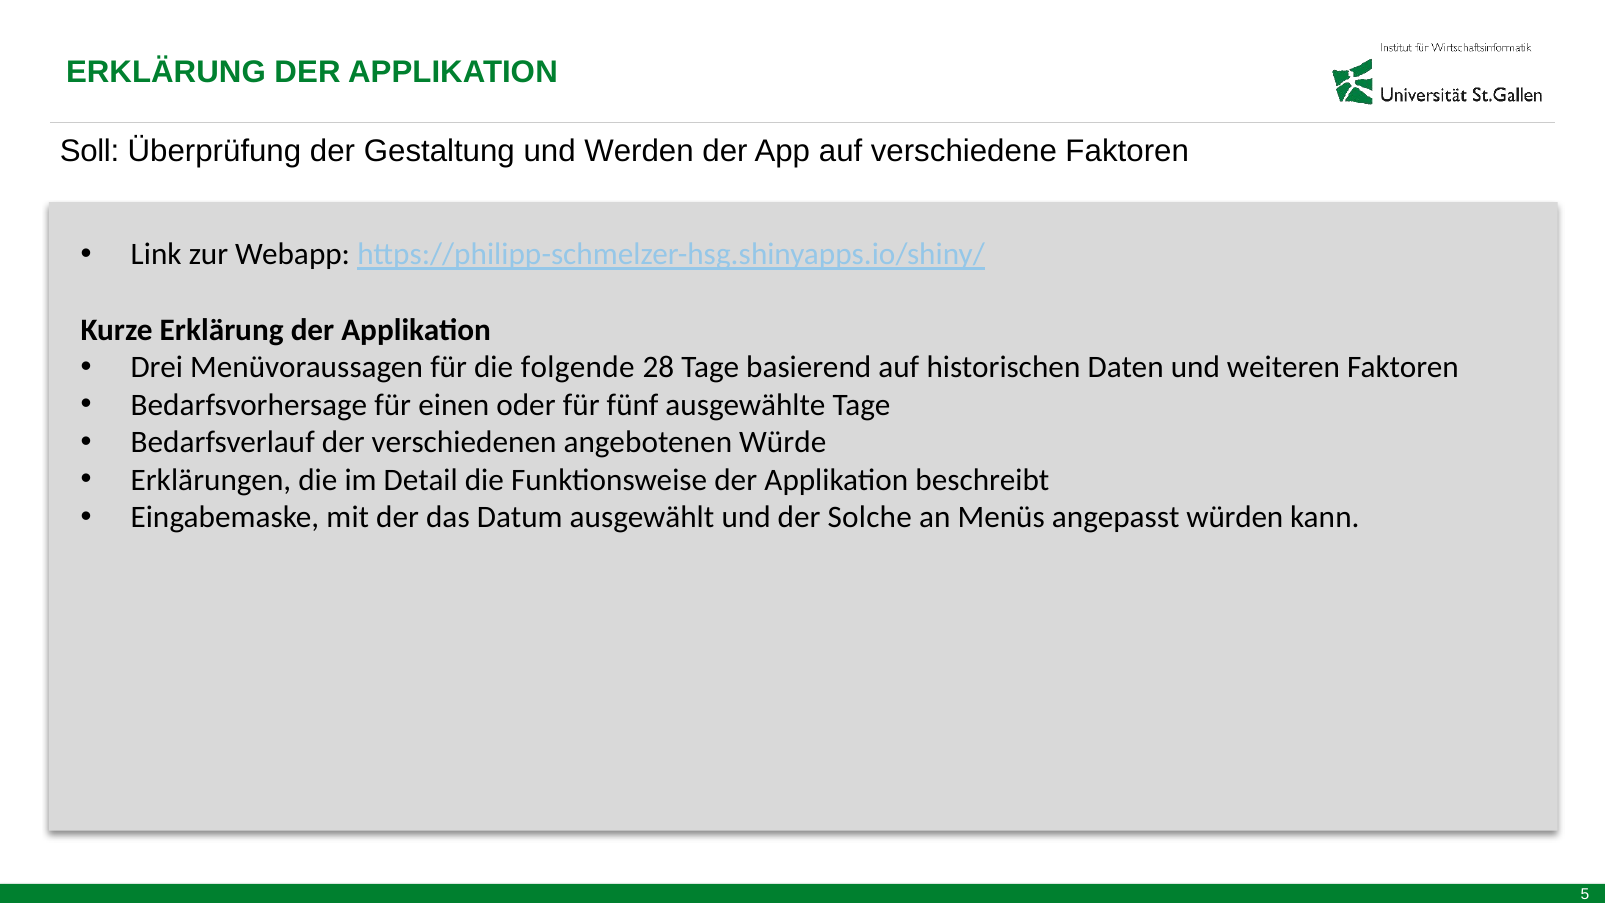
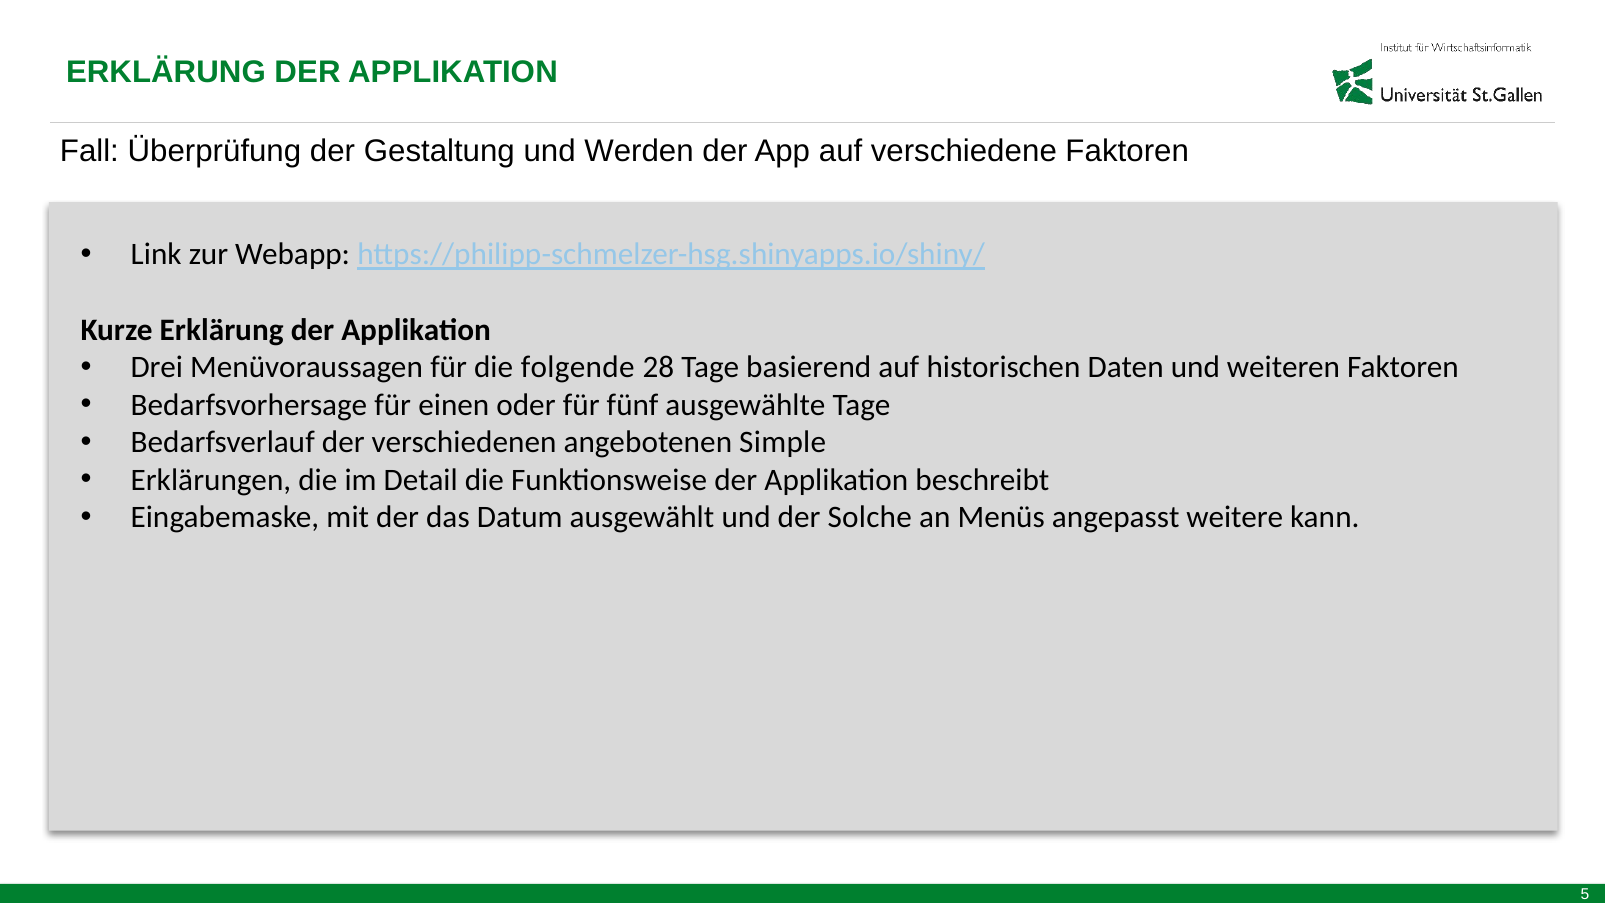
Soll: Soll -> Fall (89, 152)
Würde: Würde -> Simple (783, 442)
würden: würden -> weitere (1235, 517)
